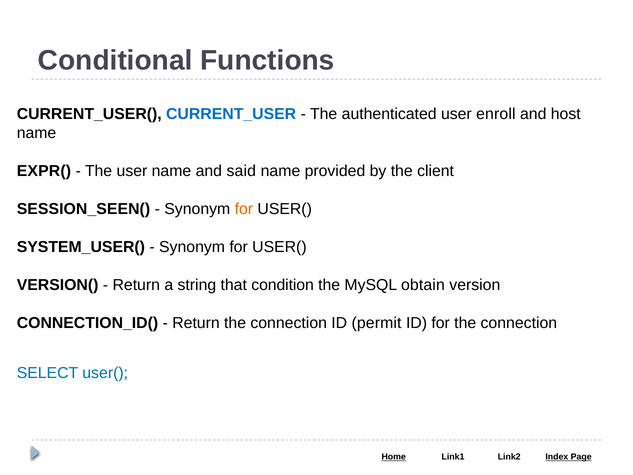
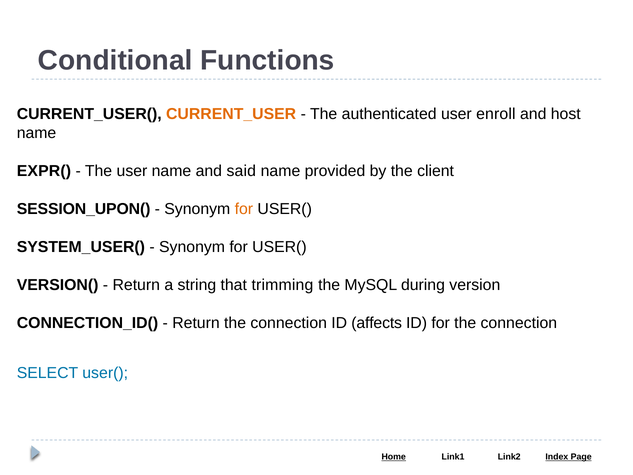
CURRENT_USER colour: blue -> orange (231, 114)
SESSION_SEEN(: SESSION_SEEN( -> SESSION_UPON( (84, 209)
condition: condition -> trimming (282, 285)
obtain: obtain -> during (423, 285)
permit: permit -> affects (377, 323)
